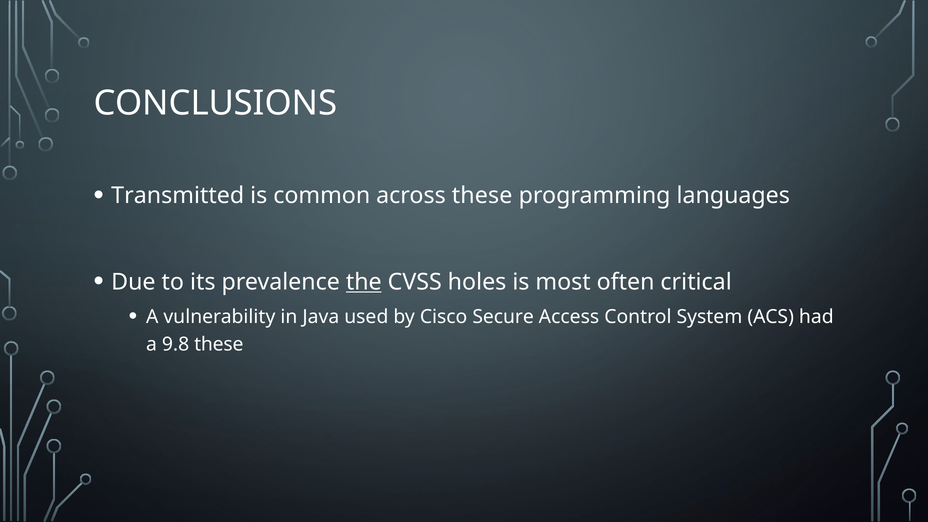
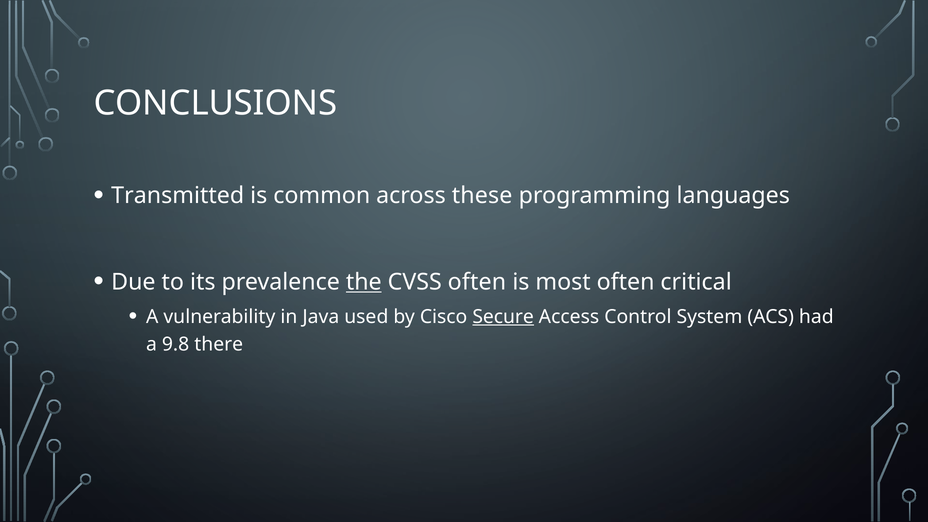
CVSS holes: holes -> often (477, 282)
Secure underline: none -> present (503, 317)
9.8 these: these -> there (219, 345)
